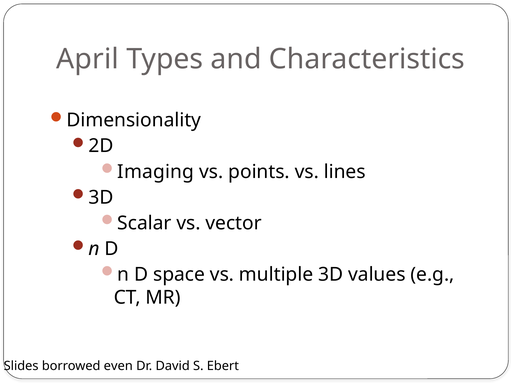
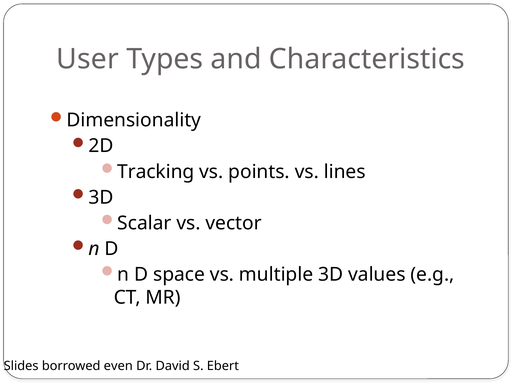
April: April -> User (88, 59)
Imaging: Imaging -> Tracking (156, 172)
